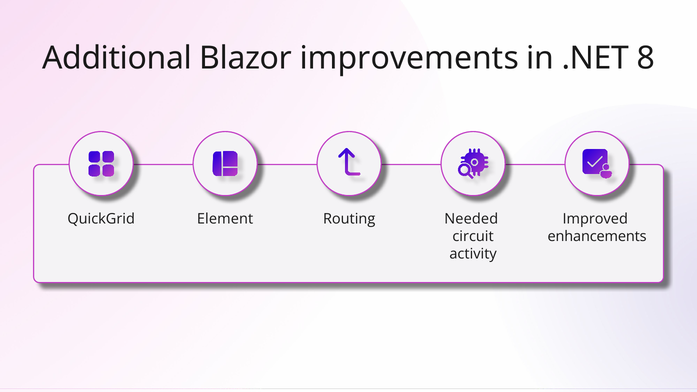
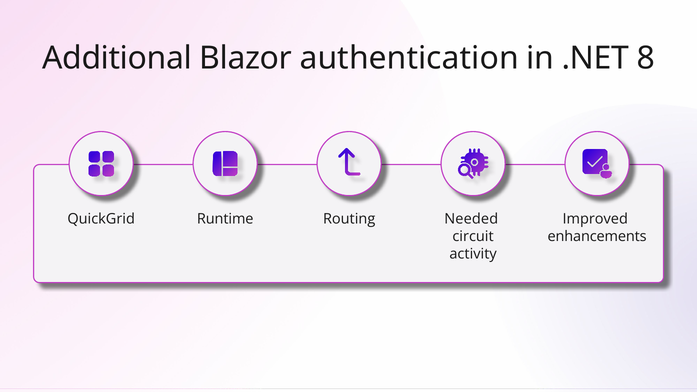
improvements: improvements -> authentication (409, 58)
Element: Element -> Runtime (225, 219)
